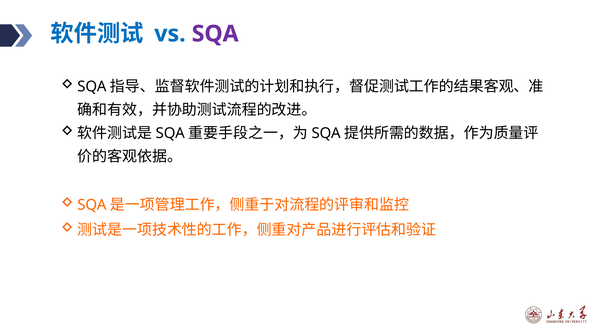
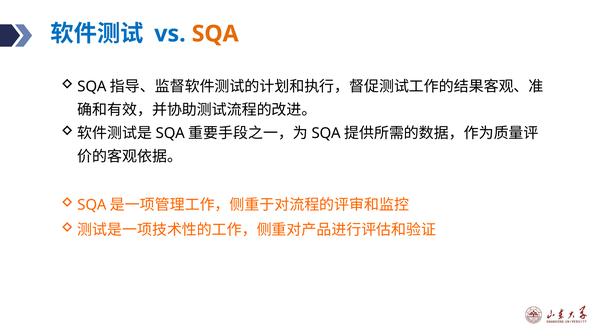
SQA colour: purple -> orange (215, 34)
